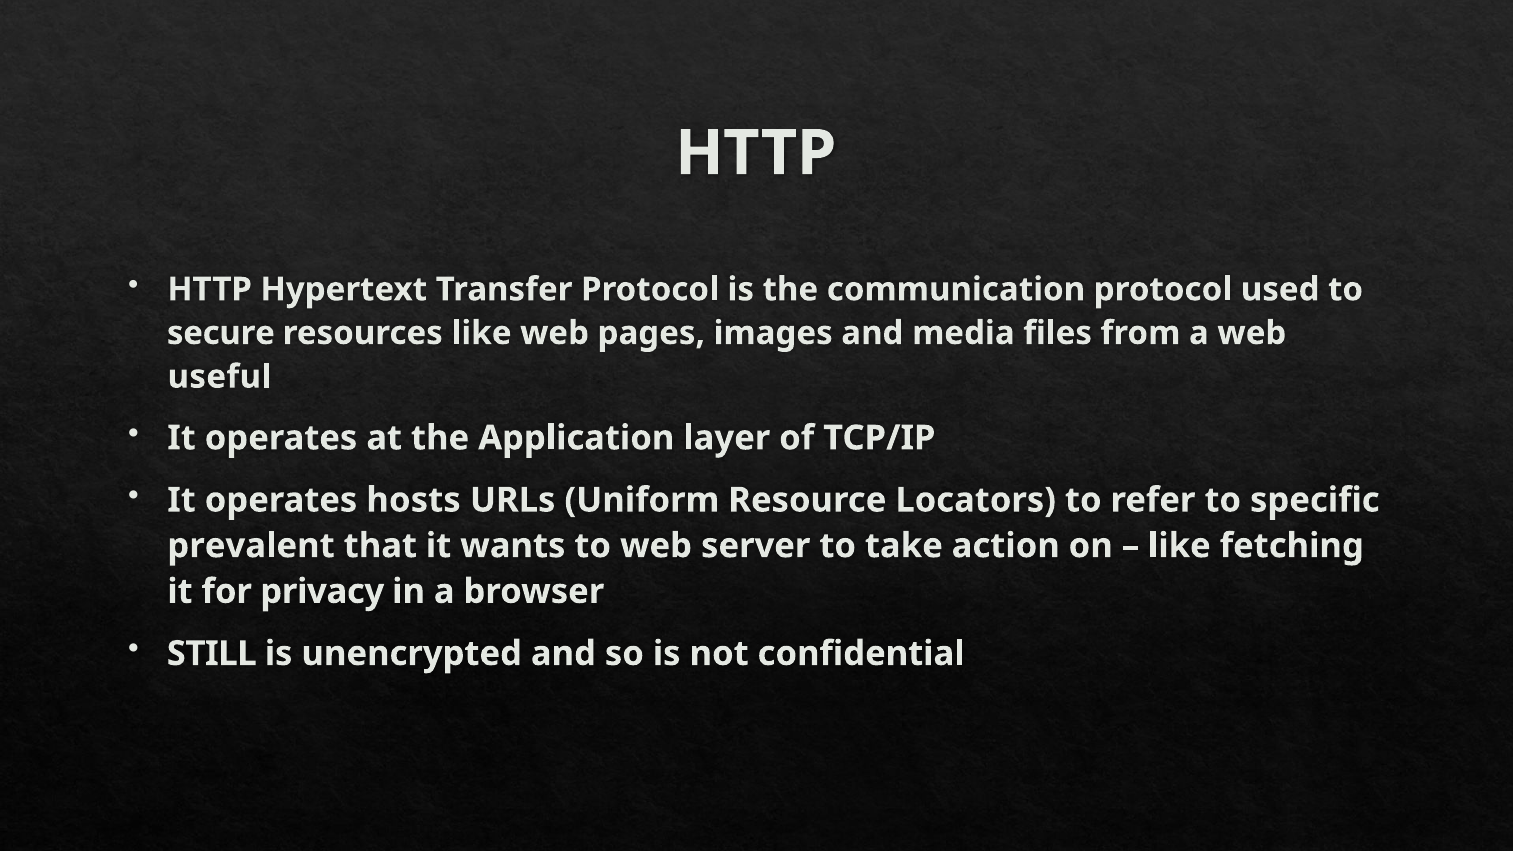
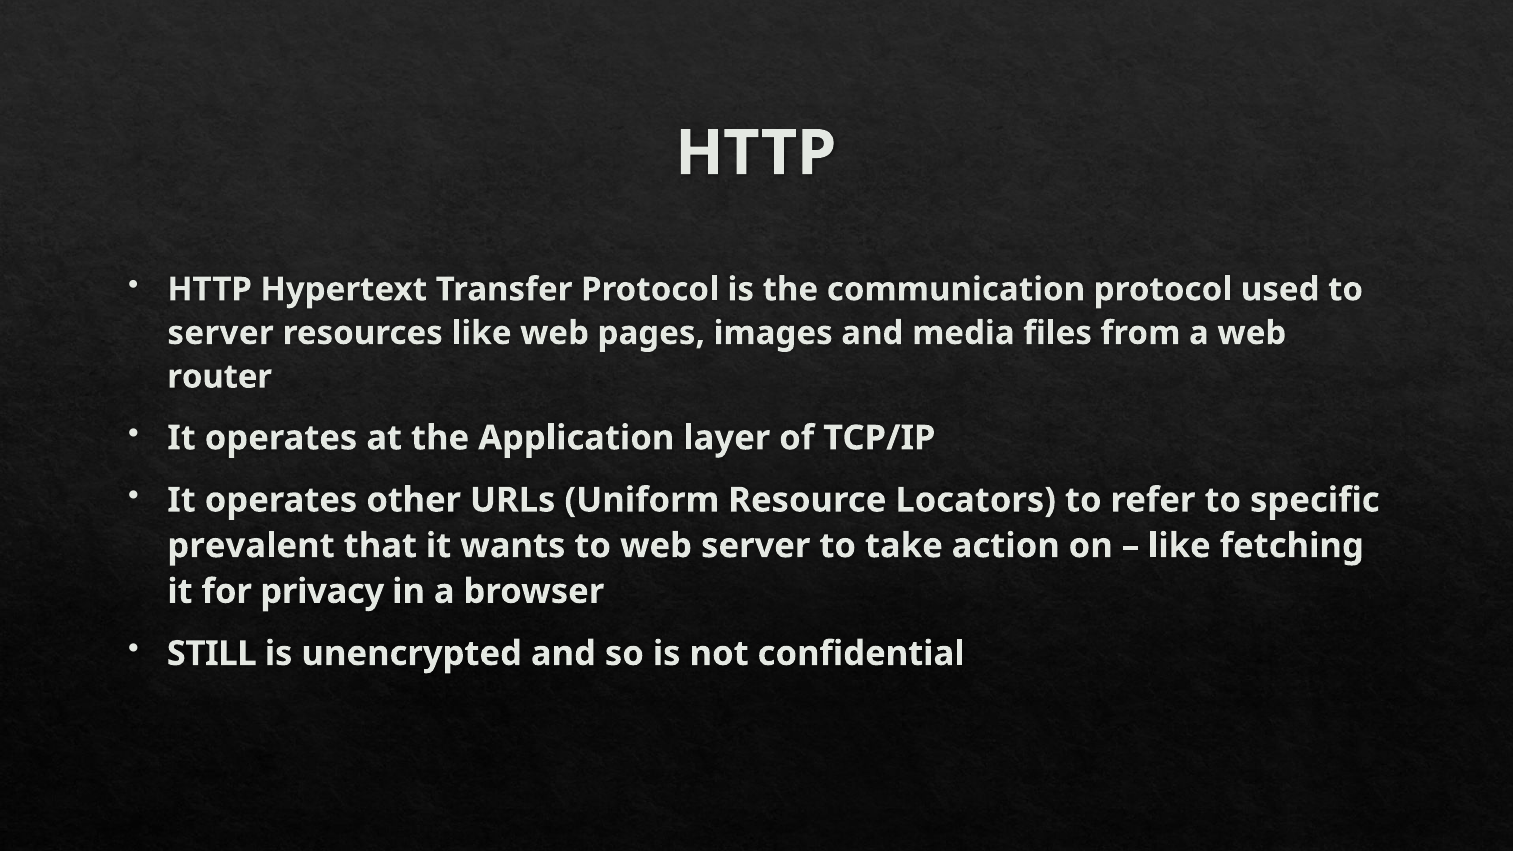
secure: secure -> server (221, 333)
useful: useful -> router (220, 377)
hosts: hosts -> other (414, 500)
